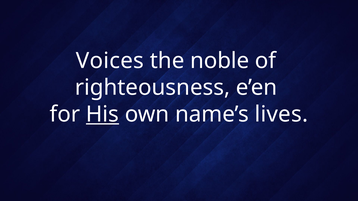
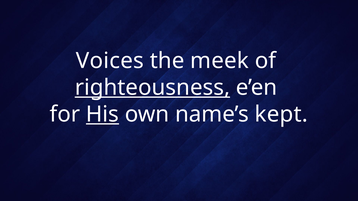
noble: noble -> meek (220, 61)
righteousness underline: none -> present (152, 88)
lives: lives -> kept (281, 115)
